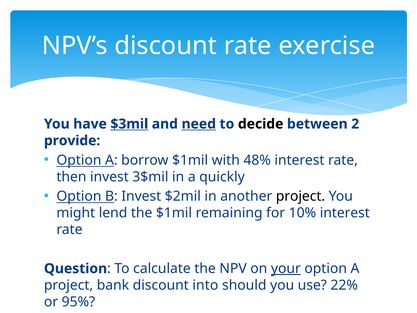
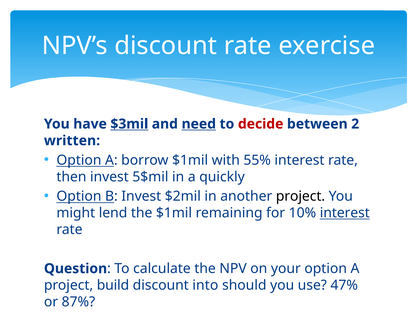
decide colour: black -> red (261, 124)
provide: provide -> written (72, 141)
48%: 48% -> 55% (257, 160)
3$mil: 3$mil -> 5$mil (150, 177)
interest underline: none -> present (345, 213)
your underline: present -> none (286, 268)
bank: bank -> build (113, 285)
22%: 22% -> 47% (344, 285)
95%: 95% -> 87% (78, 302)
